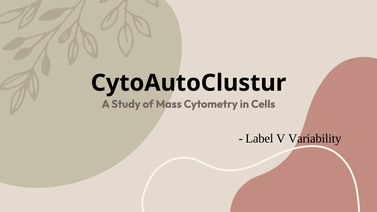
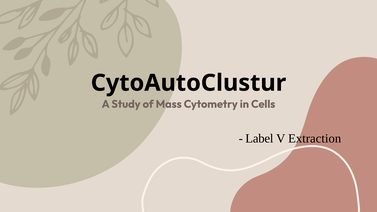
Variability: Variability -> Extraction (315, 138)
